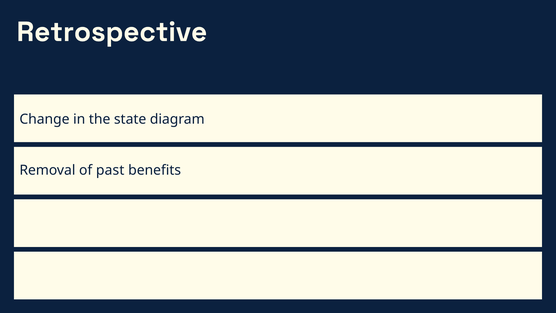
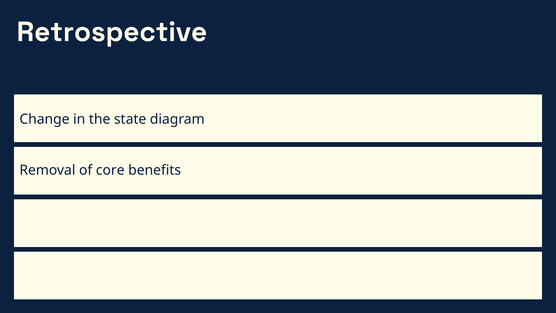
past: past -> core (110, 170)
